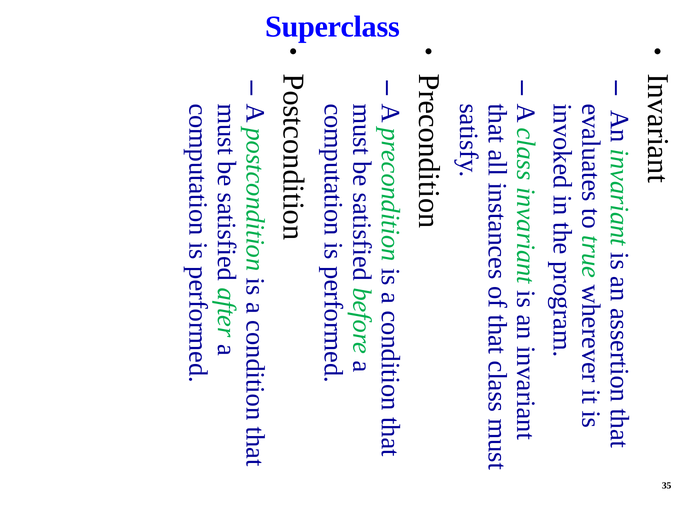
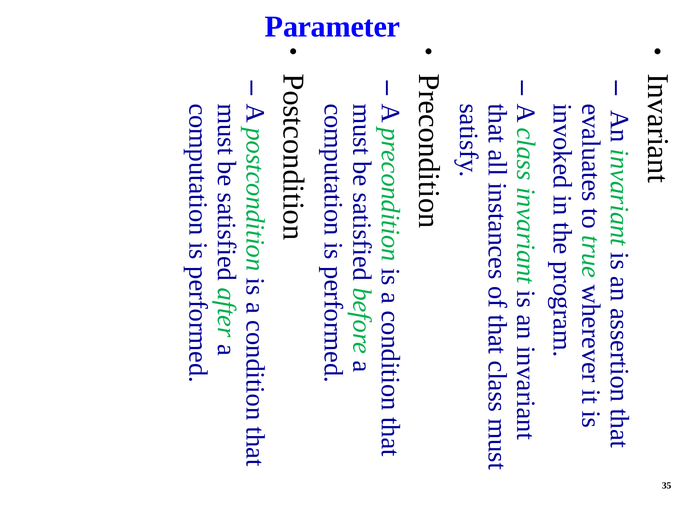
Superclass: Superclass -> Parameter (332, 27)
